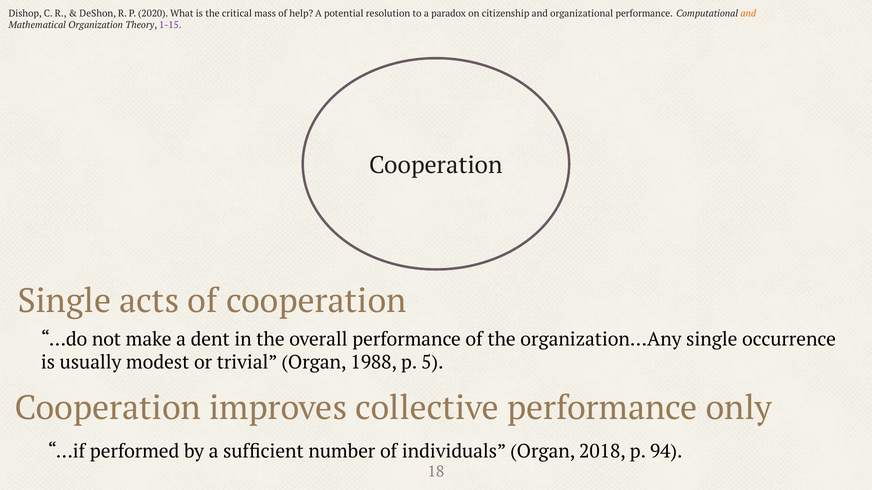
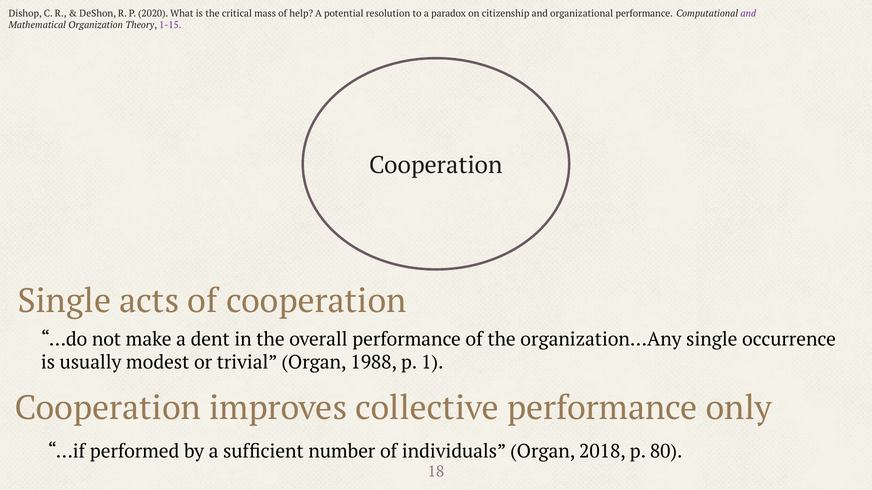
and colour: orange -> purple (748, 13)
5: 5 -> 1 (432, 363)
94: 94 -> 80 (666, 452)
